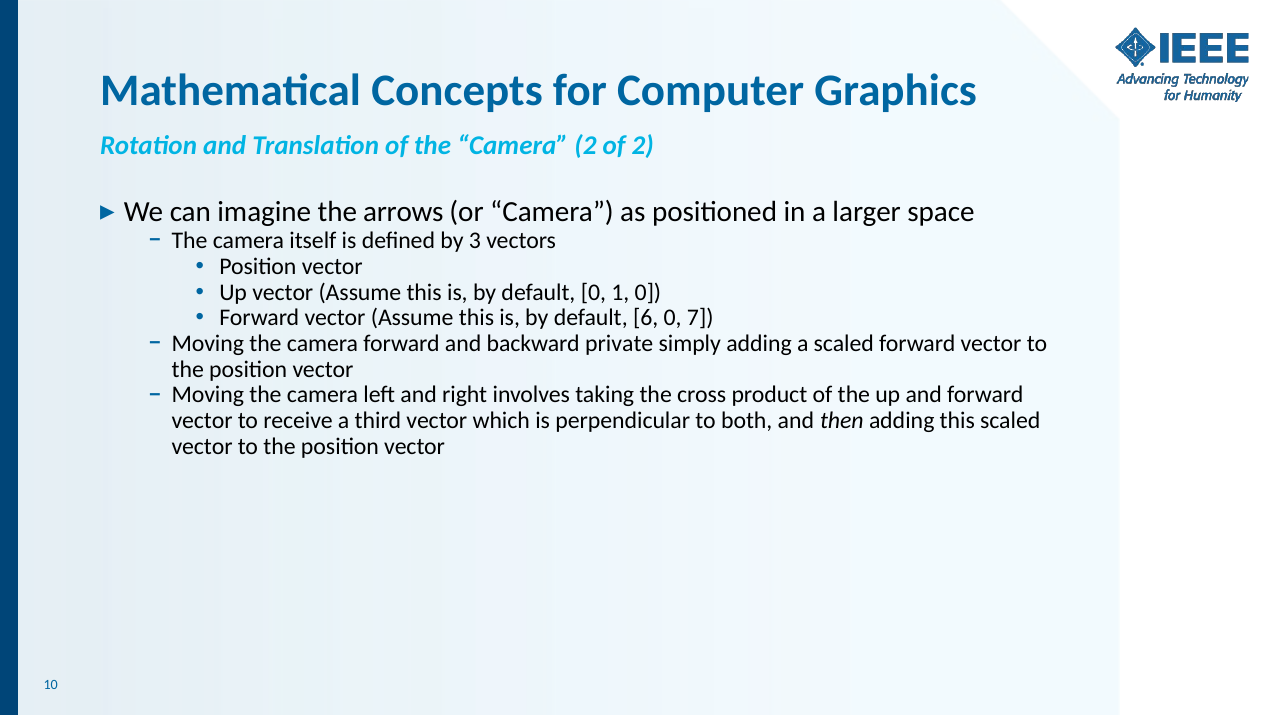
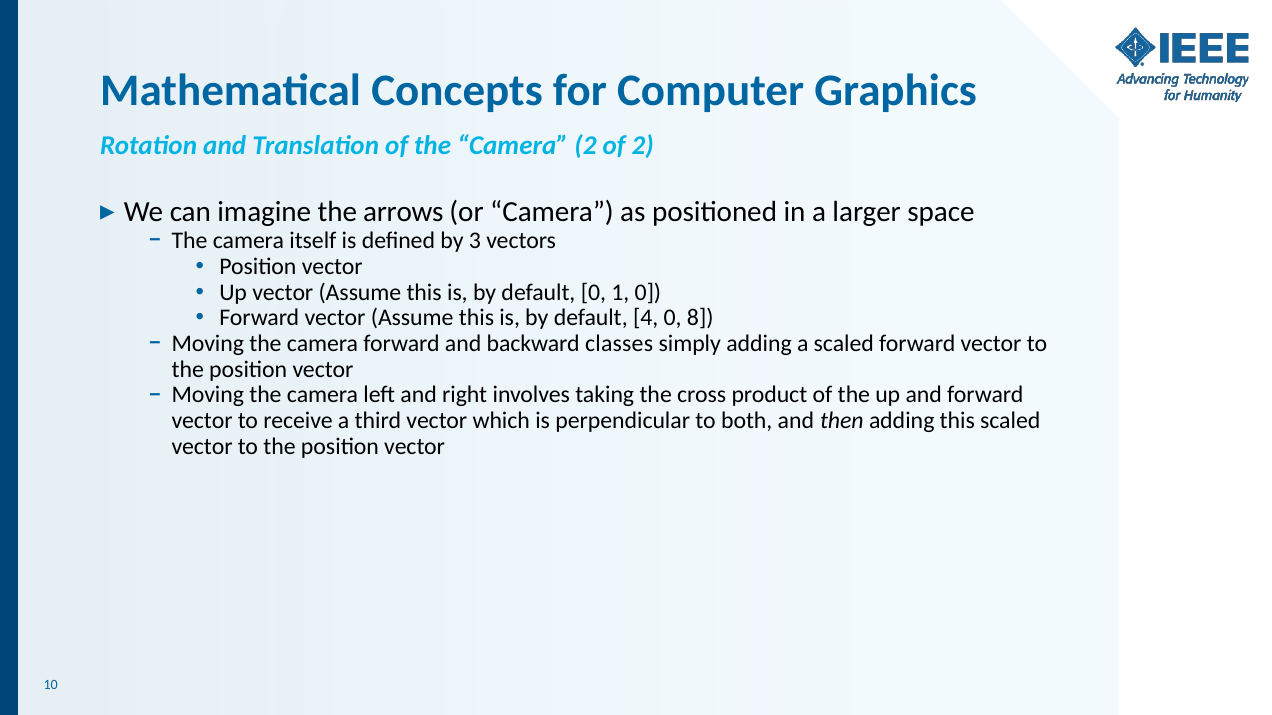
6: 6 -> 4 (646, 318)
7: 7 -> 8 (700, 318)
private: private -> classes (619, 344)
